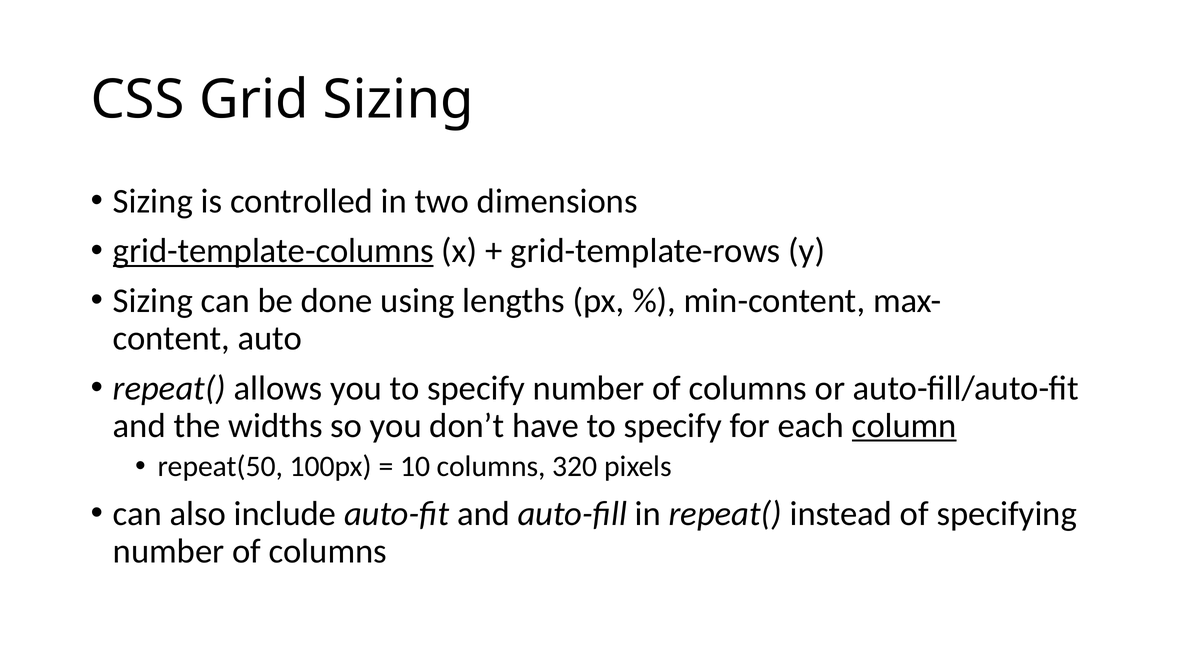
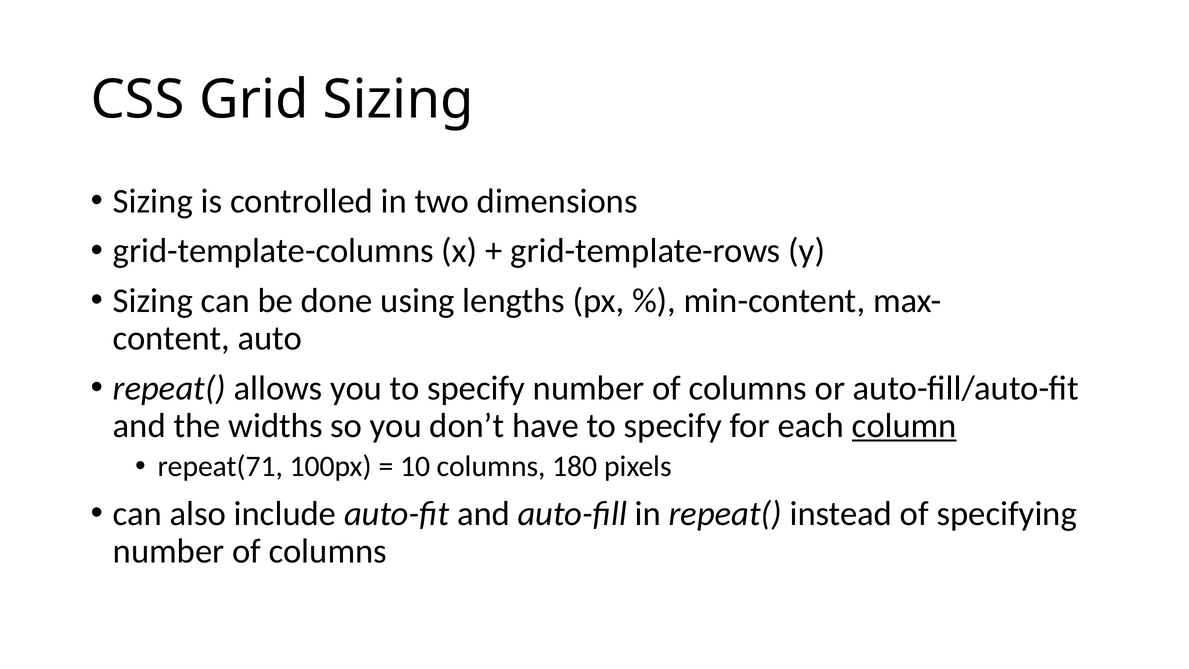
grid-template-columns underline: present -> none (273, 251)
repeat(50: repeat(50 -> repeat(71 (220, 466)
320: 320 -> 180 (575, 466)
